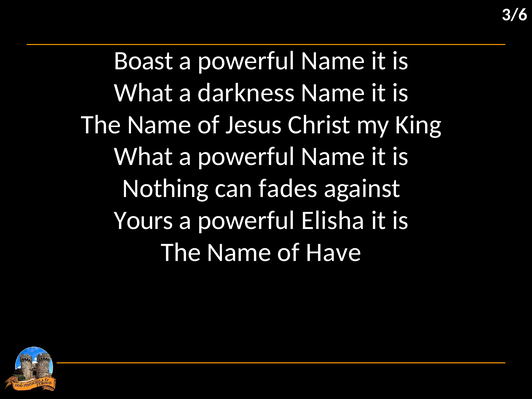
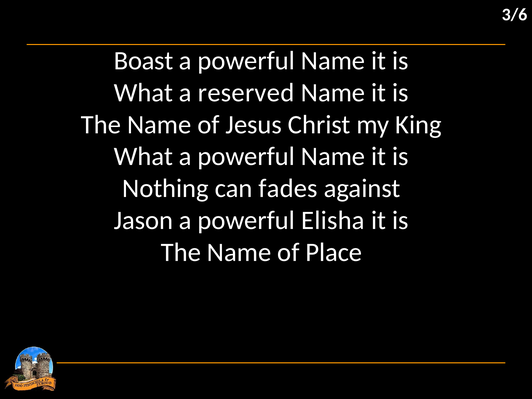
darkness: darkness -> reserved (246, 93)
Yours: Yours -> Jason (143, 220)
Have: Have -> Place (334, 252)
